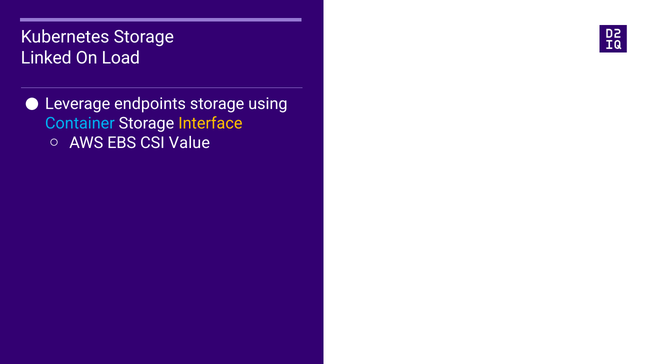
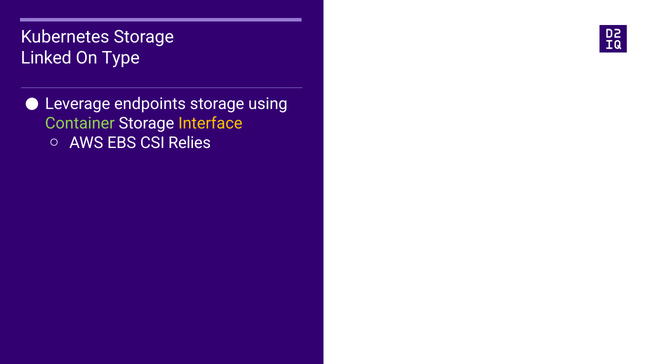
Load: Load -> Type (121, 58)
Container colour: light blue -> light green (80, 123)
Value: Value -> Relies (190, 143)
